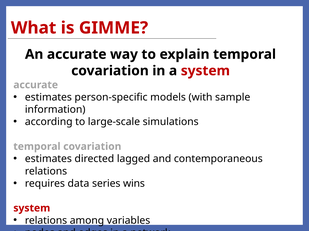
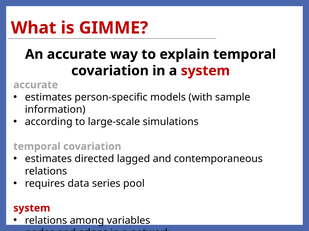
wins: wins -> pool (134, 184)
